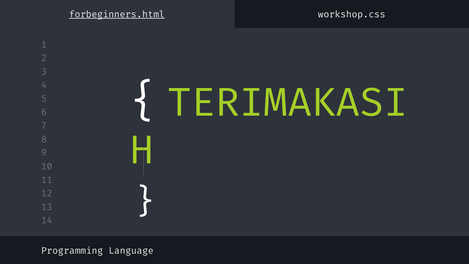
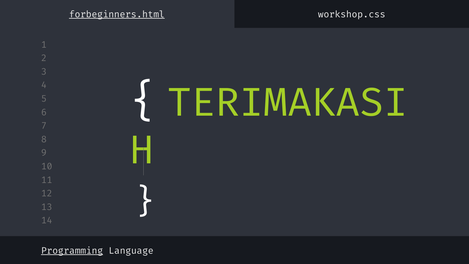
Programming underline: none -> present (72, 251)
